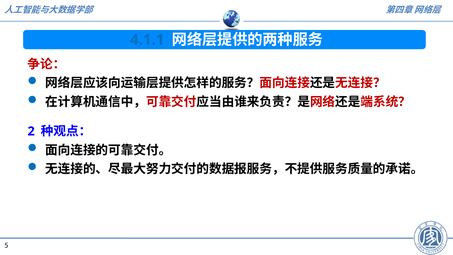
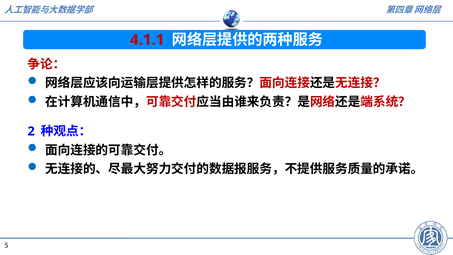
4.1.1 colour: blue -> red (147, 40)
